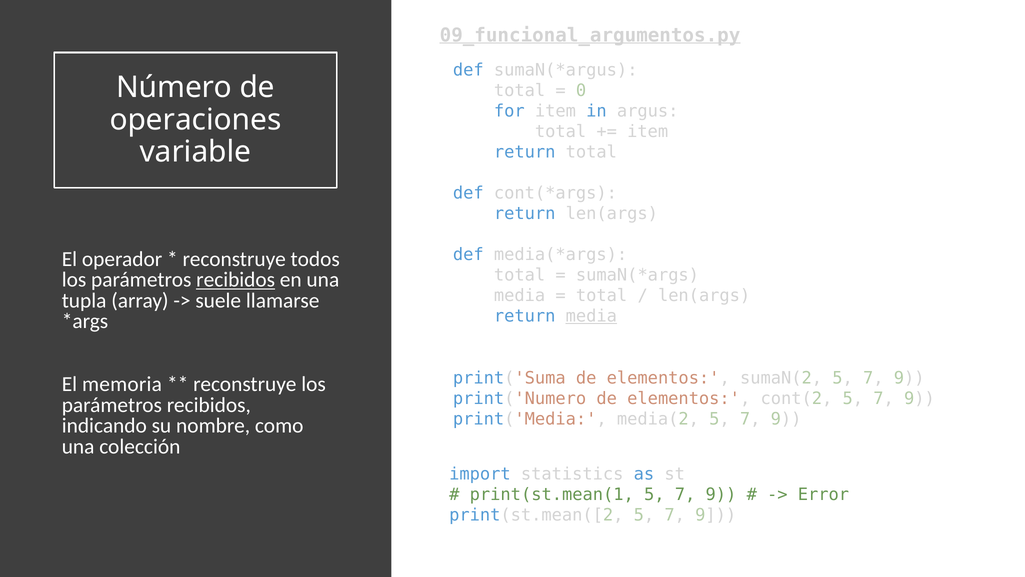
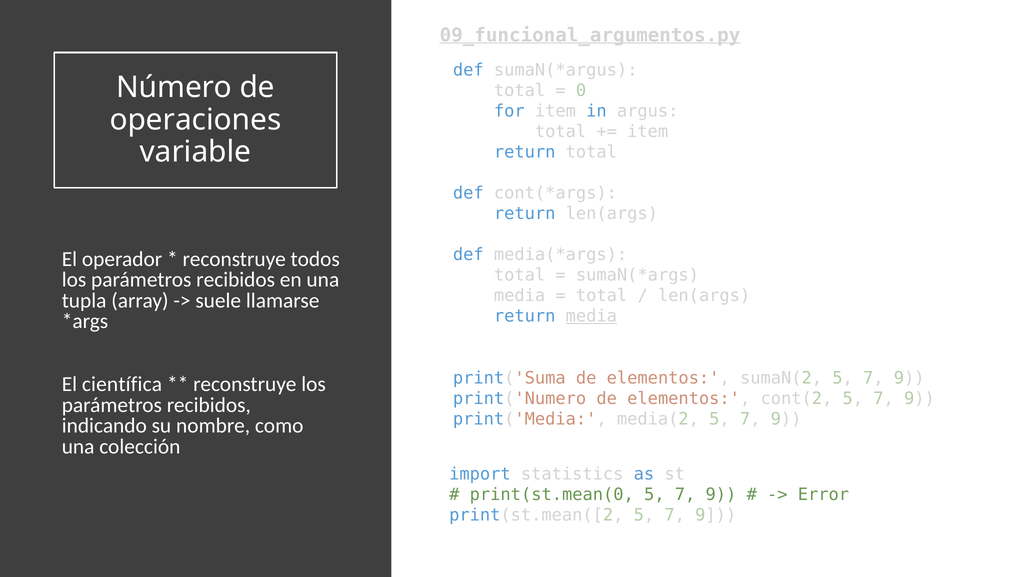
recibidos underline: present -> none (236, 280)
memoria: memoria -> científica (122, 384)
print(st.mean(1: print(st.mean(1 -> print(st.mean(0 (552, 494)
